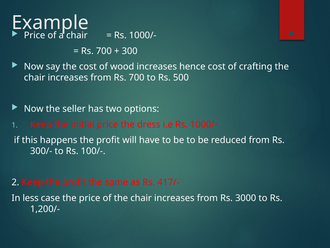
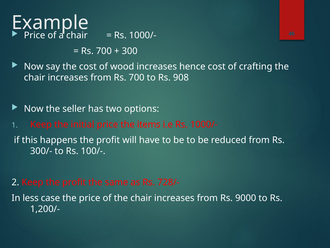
500: 500 -> 908 (181, 77)
dress: dress -> items (149, 124)
417/-: 417/- -> 728/- (168, 182)
3000: 3000 -> 9000 (246, 198)
